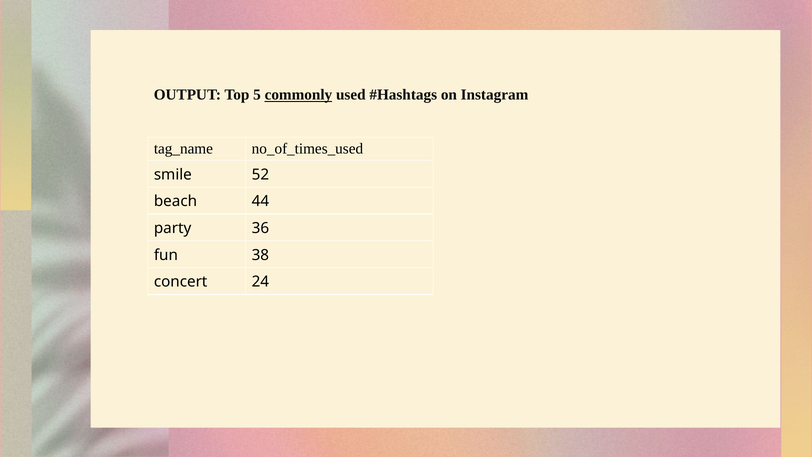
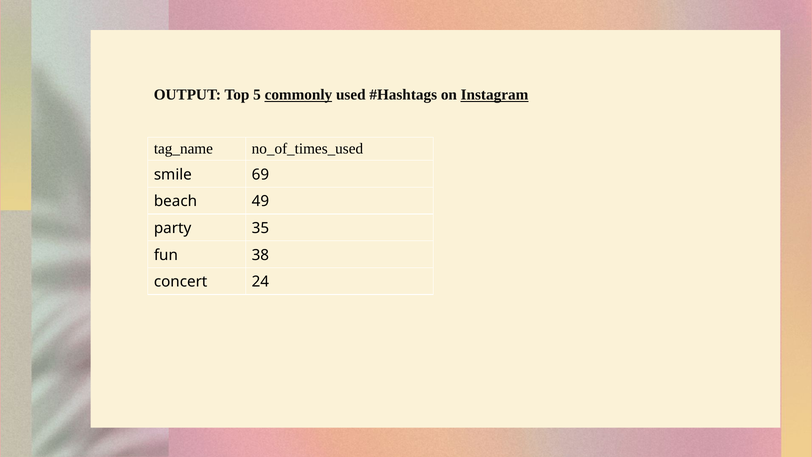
Instagram underline: none -> present (494, 95)
52: 52 -> 69 (260, 174)
44: 44 -> 49 (260, 201)
36: 36 -> 35 (260, 228)
